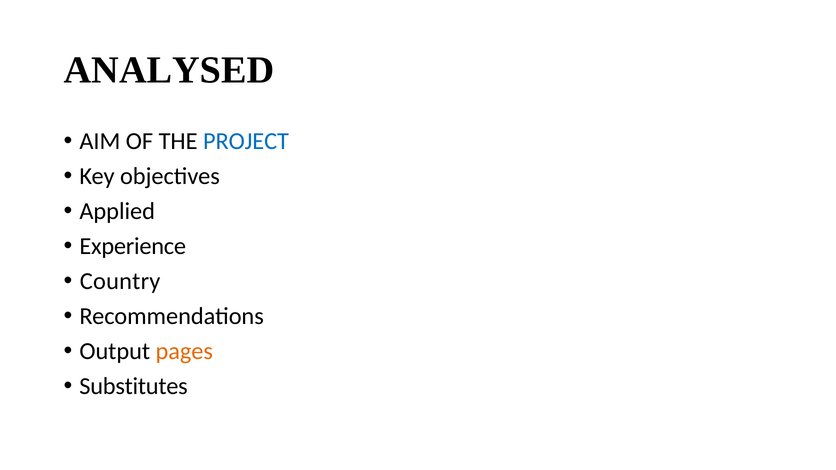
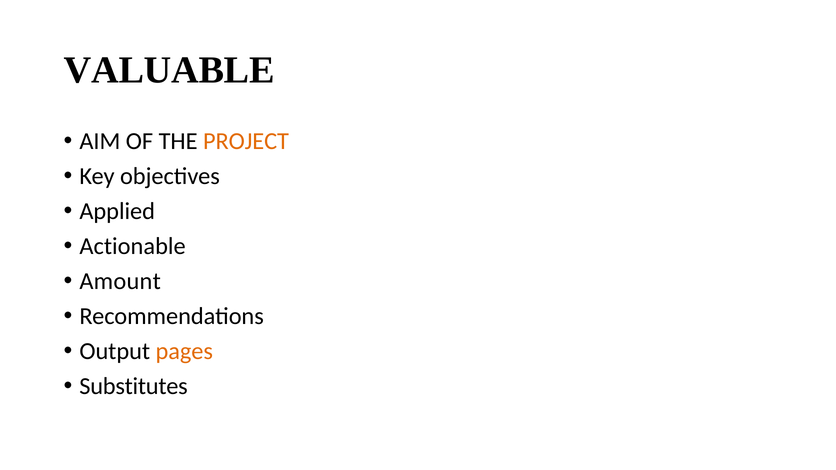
ANALYSED: ANALYSED -> VALUABLE (169, 70)
PROJECT colour: blue -> orange (246, 141)
Experience: Experience -> Actionable (133, 246)
Country: Country -> Amount (120, 281)
